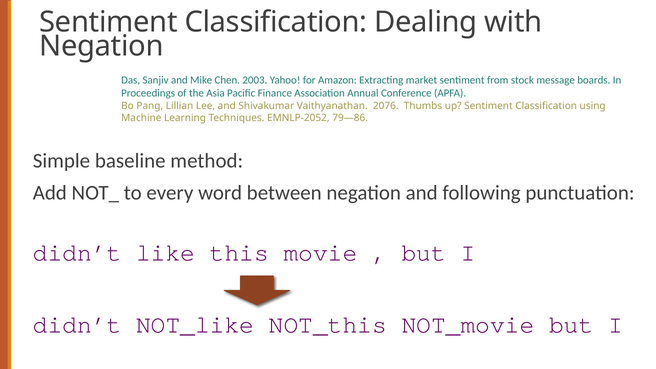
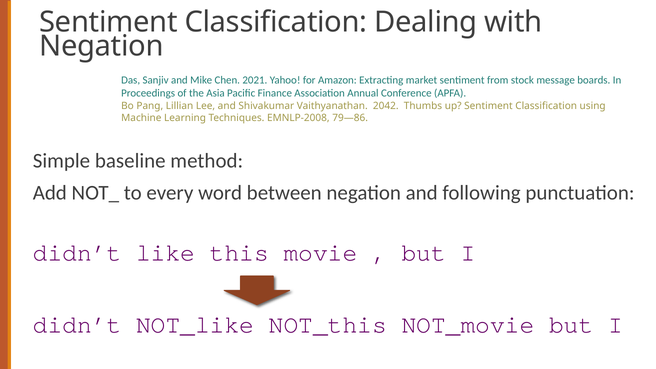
2003: 2003 -> 2021 (255, 80)
2076: 2076 -> 2042 (386, 106)
EMNLP-2052: EMNLP-2052 -> EMNLP-2008 (298, 118)
